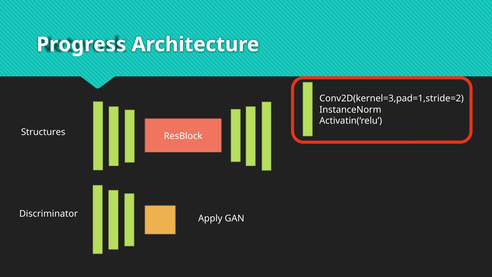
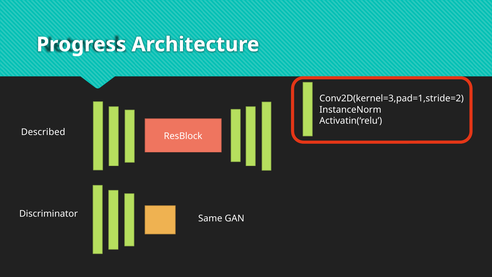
Structures: Structures -> Described (43, 132)
Apply: Apply -> Same (210, 218)
